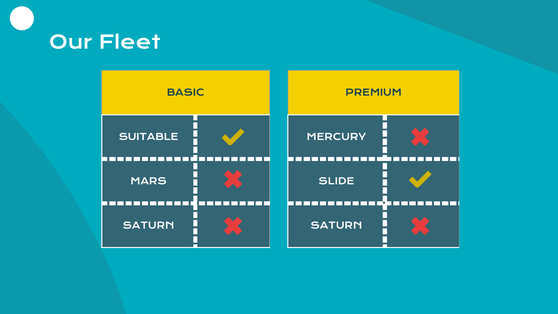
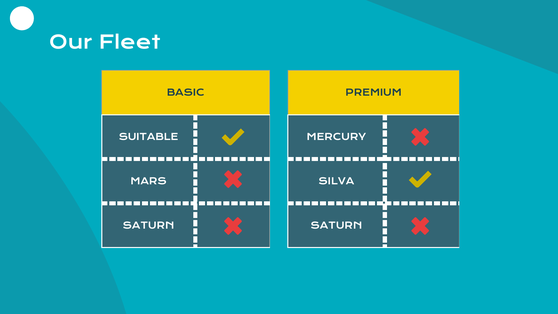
SLIDE: SLIDE -> SILVA (336, 181)
